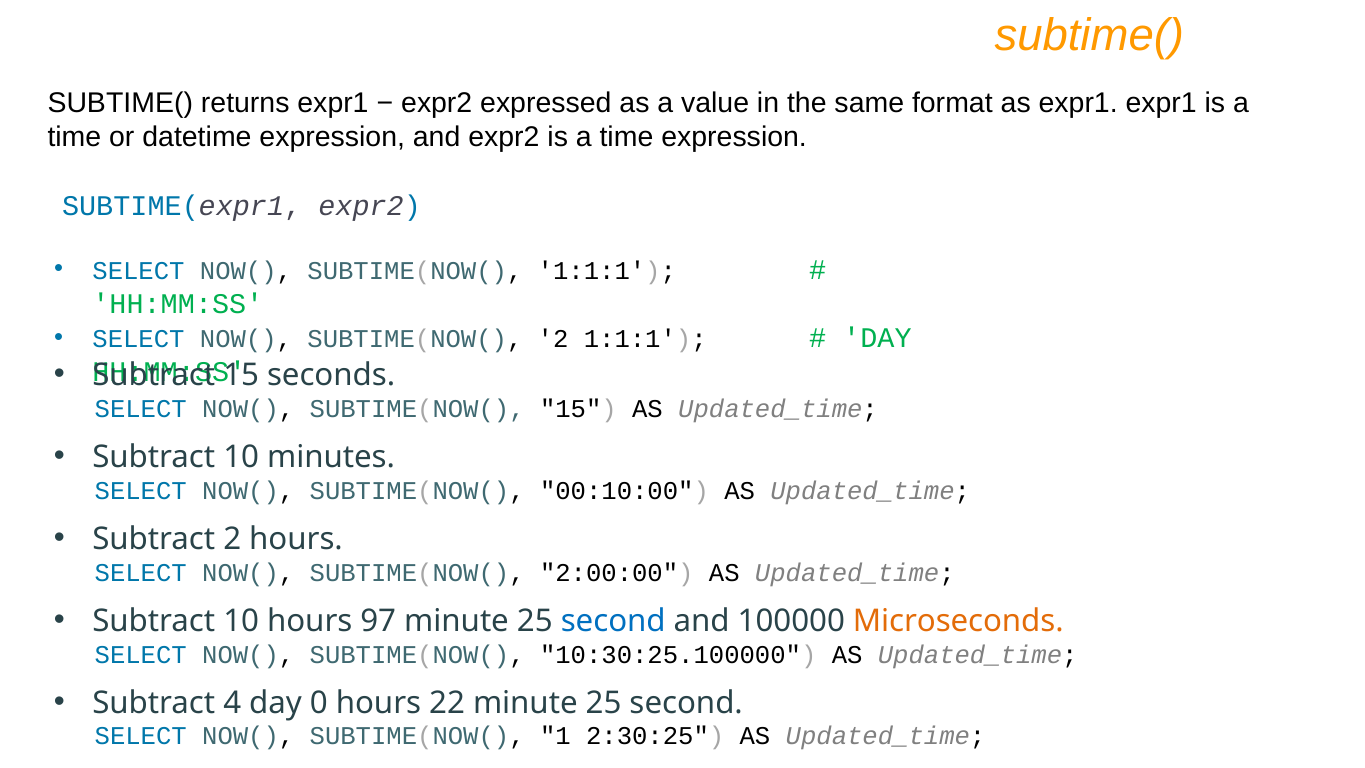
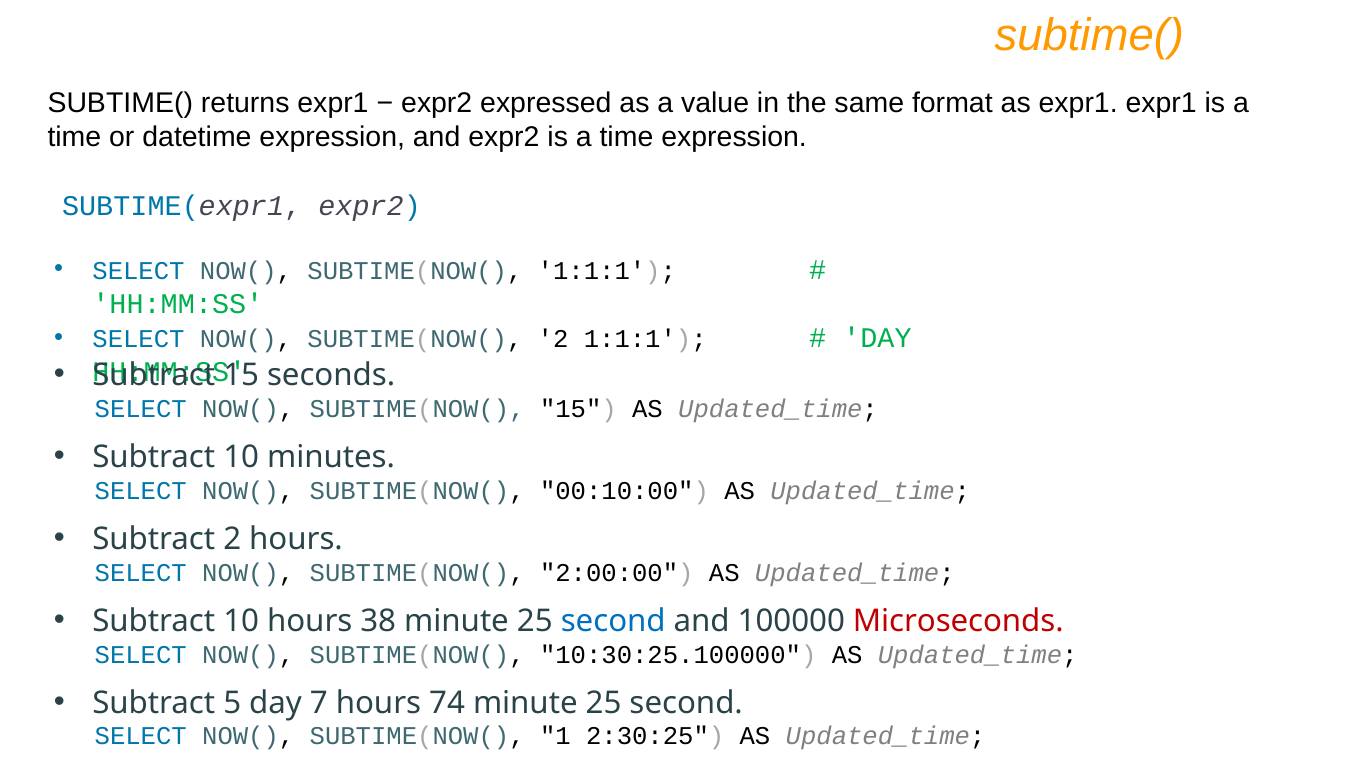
97: 97 -> 38 (378, 621)
Microseconds colour: orange -> red (958, 621)
4: 4 -> 5 (232, 703)
0: 0 -> 7 (319, 703)
22: 22 -> 74 (447, 703)
